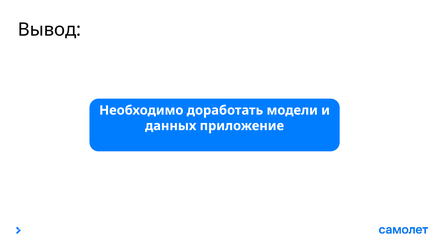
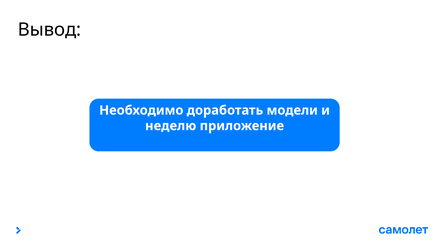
данных: данных -> неделю (171, 126)
